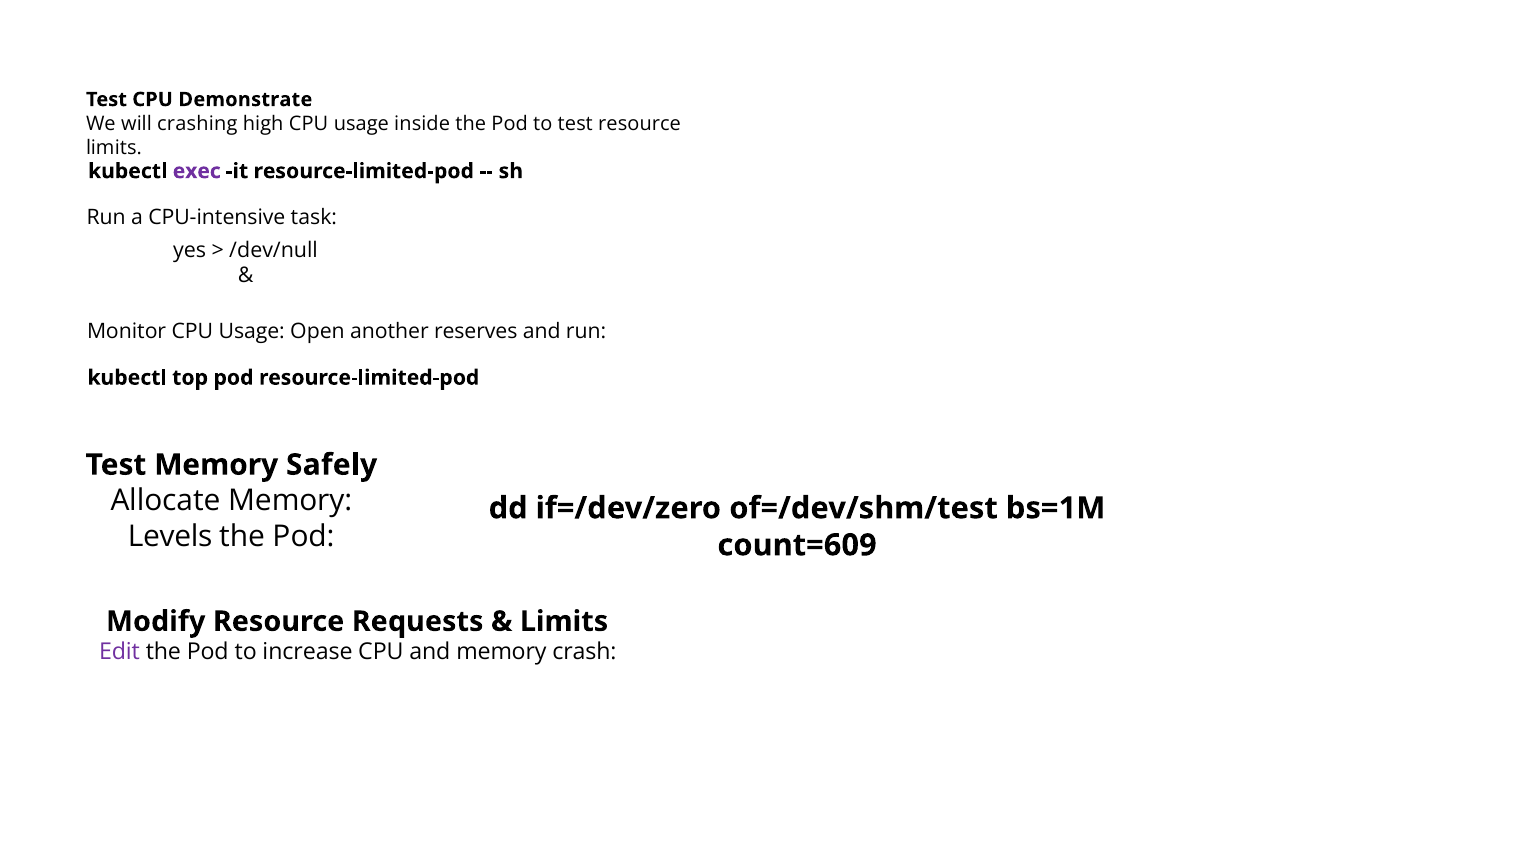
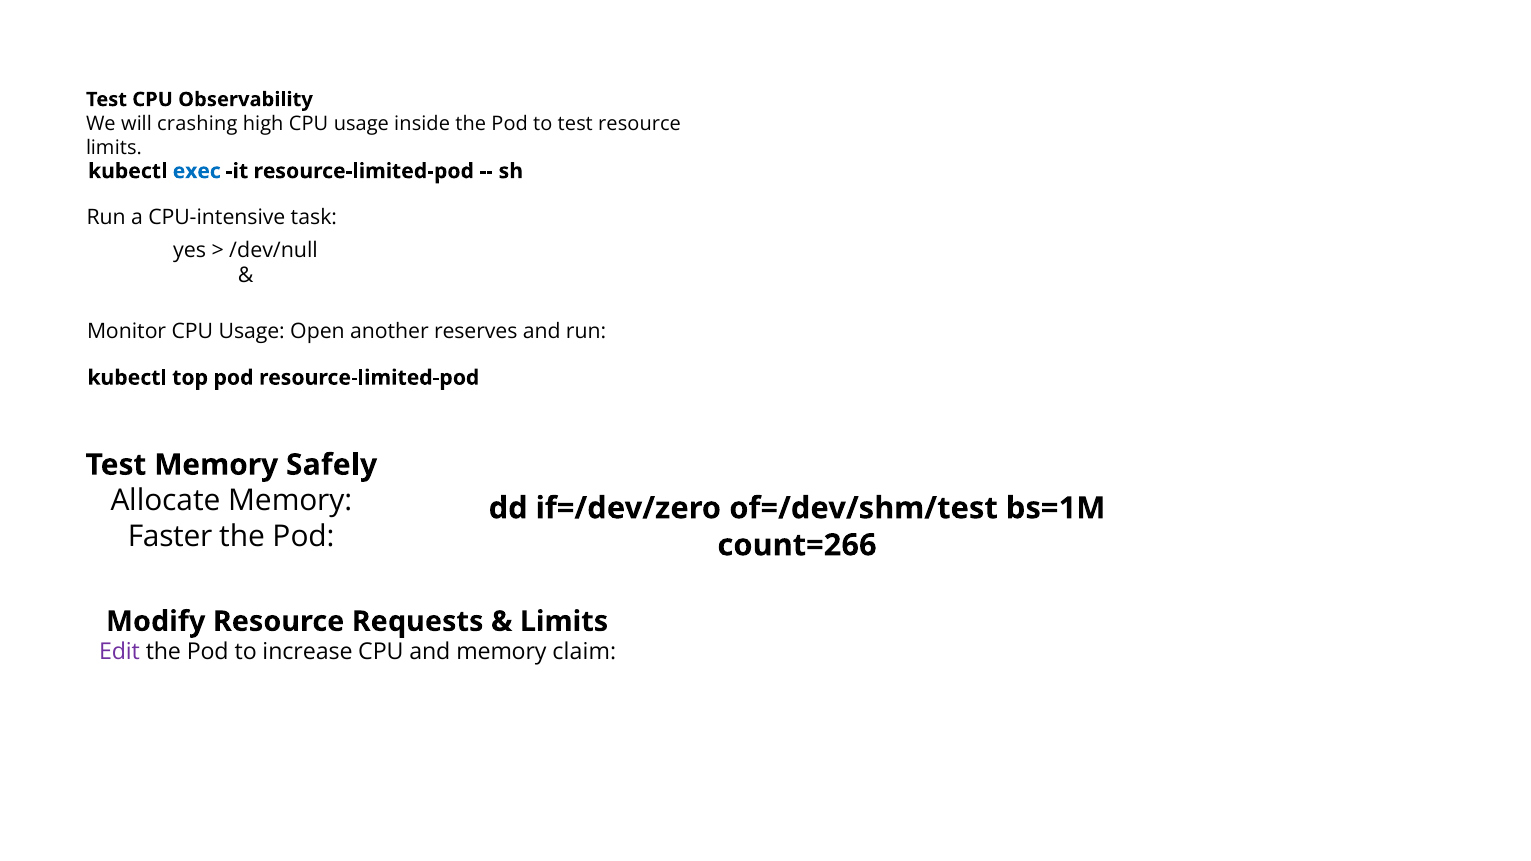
Demonstrate: Demonstrate -> Observability (245, 100)
exec colour: purple -> blue (197, 171)
Levels: Levels -> Faster (170, 537)
count=609: count=609 -> count=266 (797, 545)
crash: crash -> claim (584, 652)
